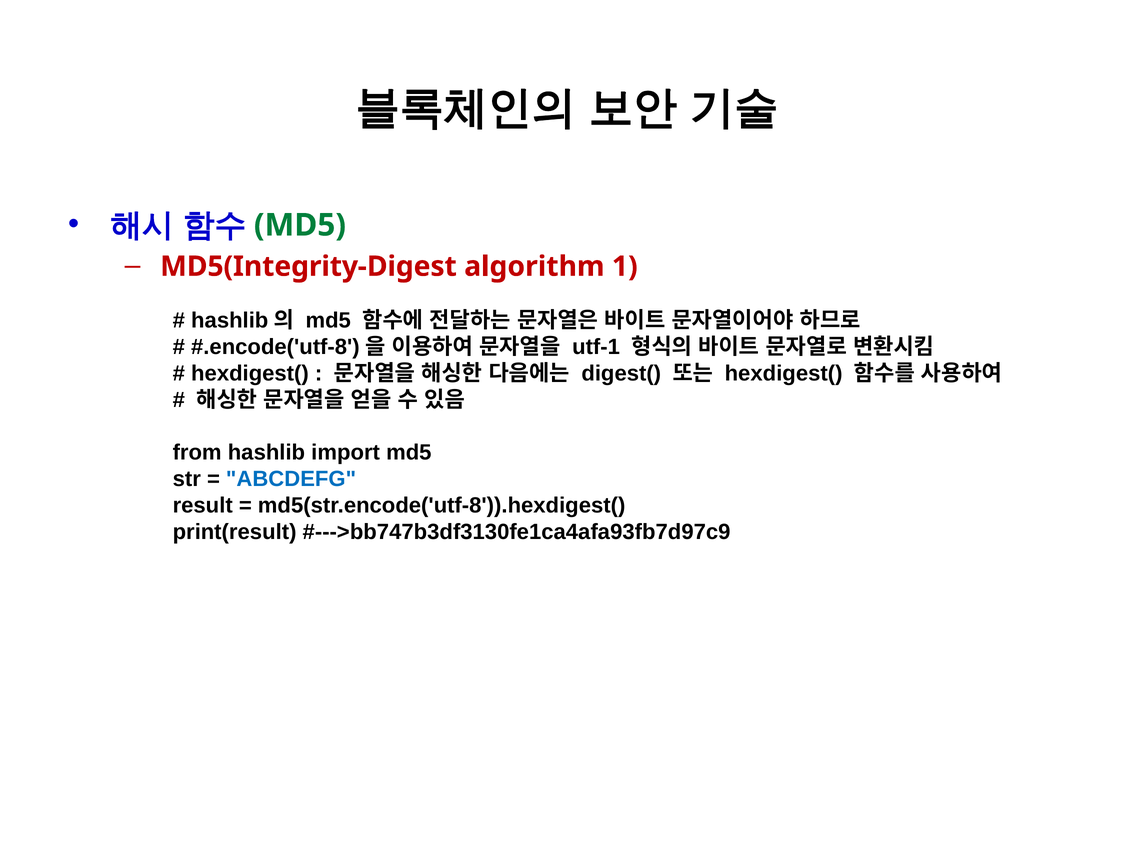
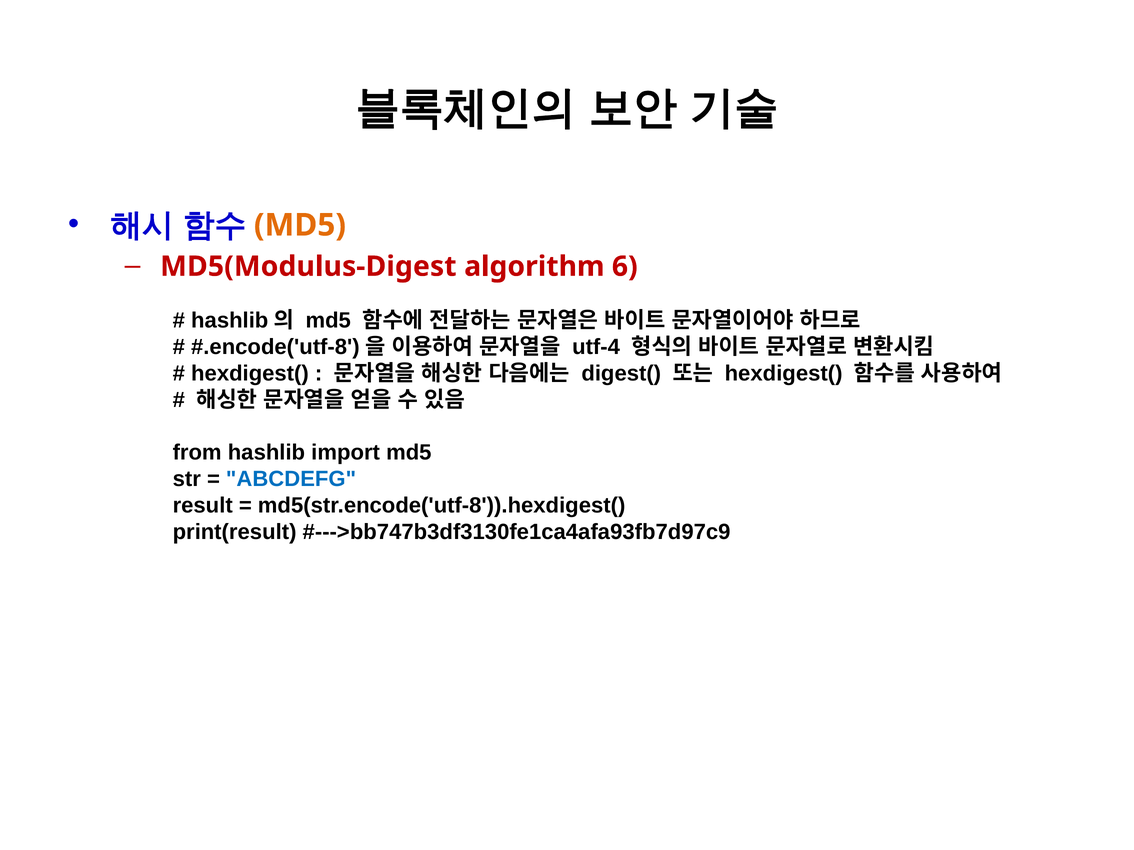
MD5 colour: green -> orange (300, 225)
MD5(Integrity-Digest: MD5(Integrity-Digest -> MD5(Modulus-Digest (308, 267)
1: 1 -> 6 (625, 267)
utf-1: utf-1 -> utf-4 (596, 347)
